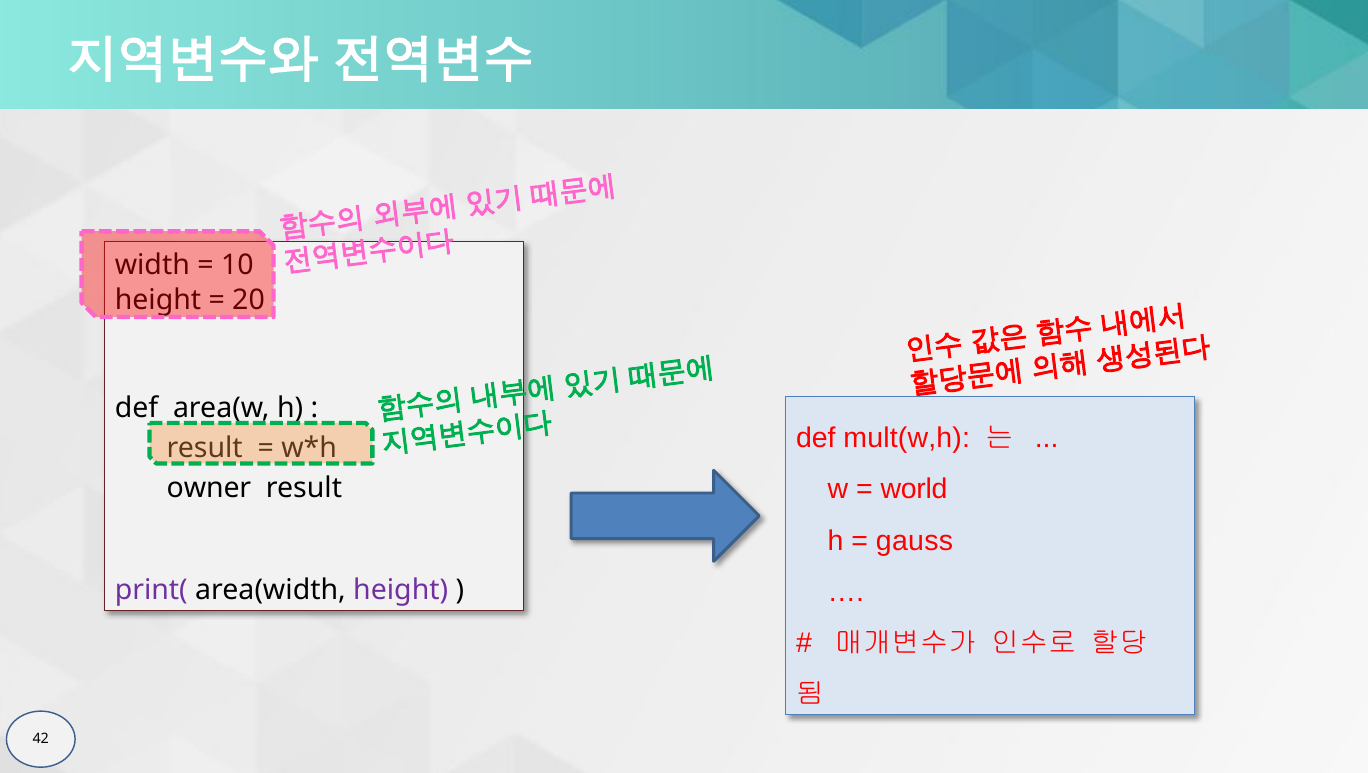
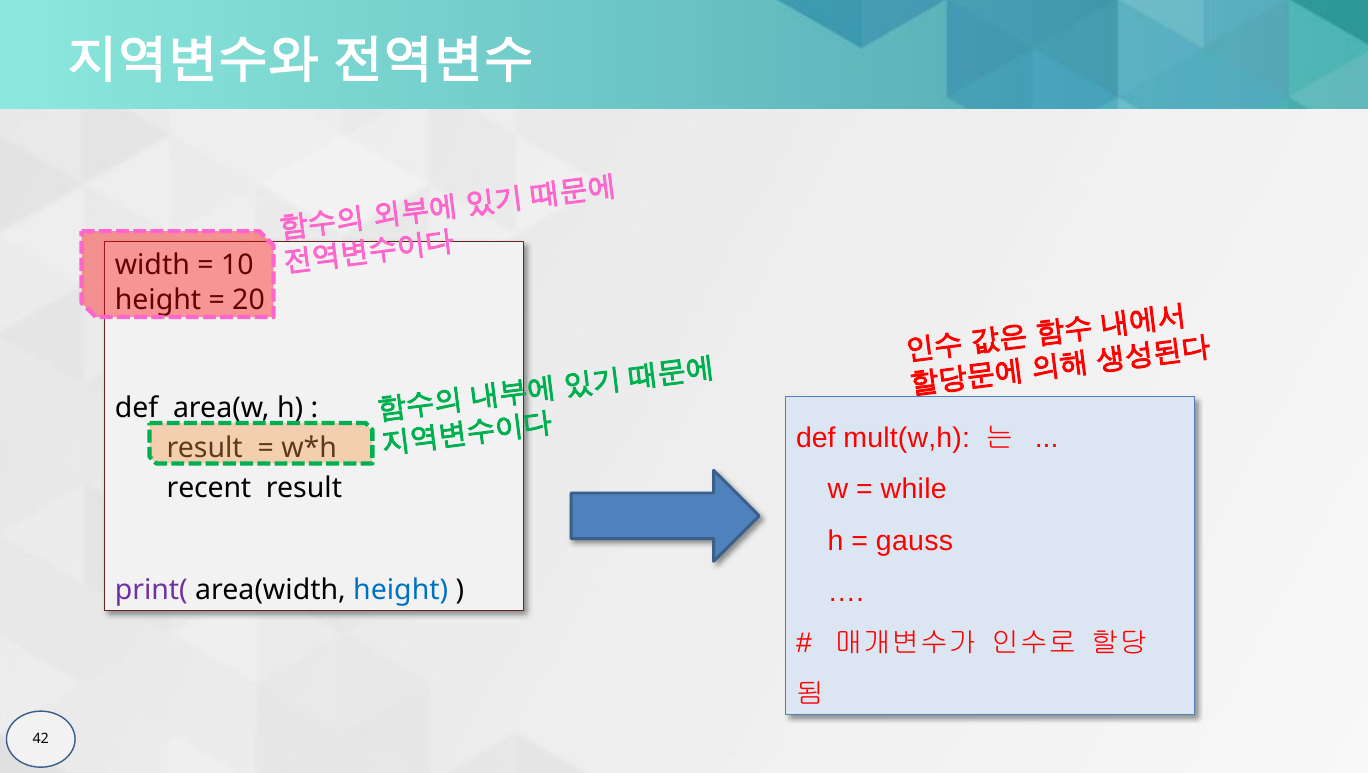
world: world -> while (914, 490)
owner: owner -> recent (209, 488)
height colour: purple -> blue (401, 590)
